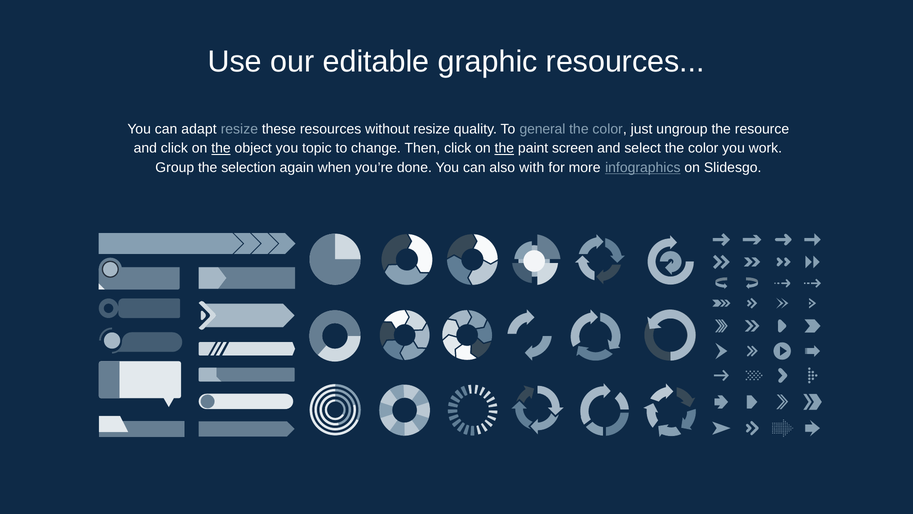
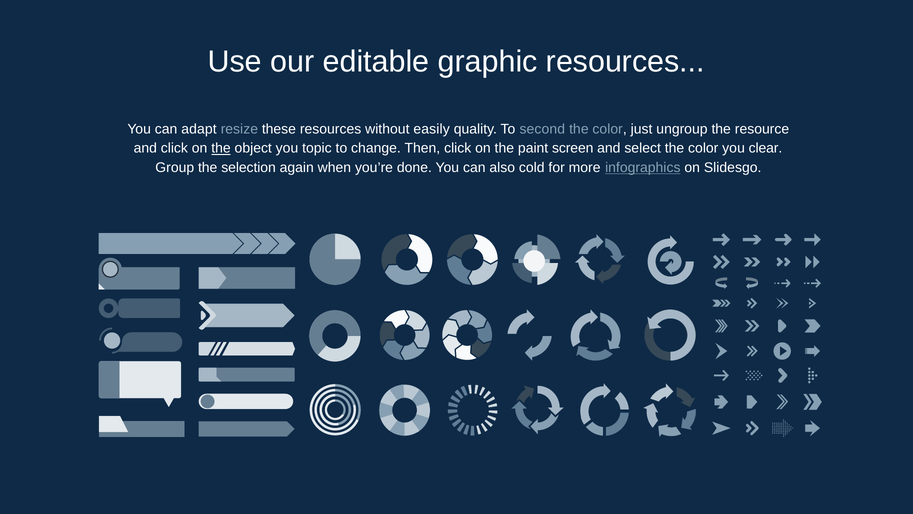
without resize: resize -> easily (432, 129)
general: general -> second (542, 129)
the underline: present -> none (504, 148)
work: work -> clear (765, 148)
with: with -> cold (532, 167)
